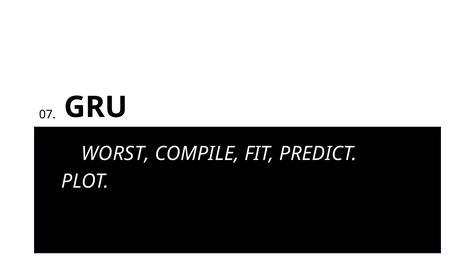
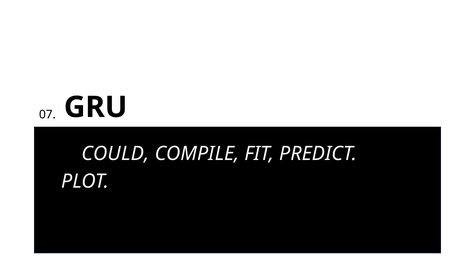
WORST: WORST -> COULD (115, 154)
